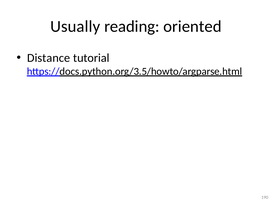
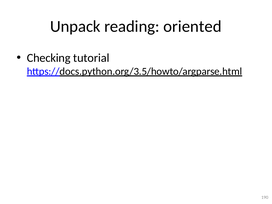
Usually: Usually -> Unpack (75, 26)
Distance: Distance -> Checking (49, 58)
